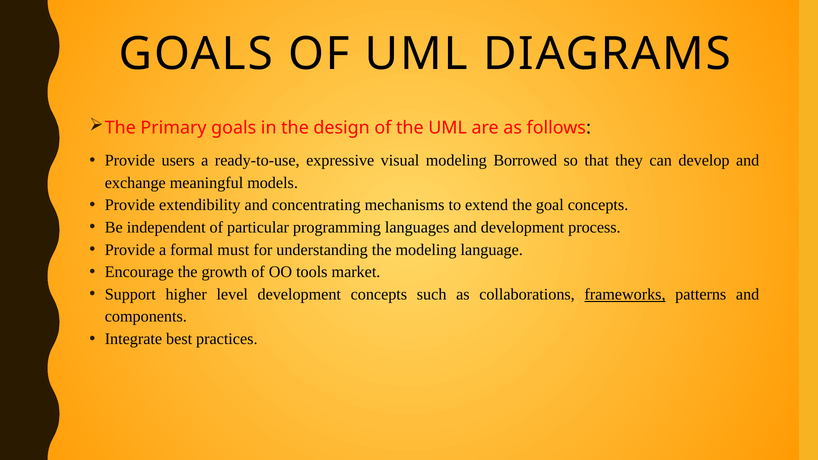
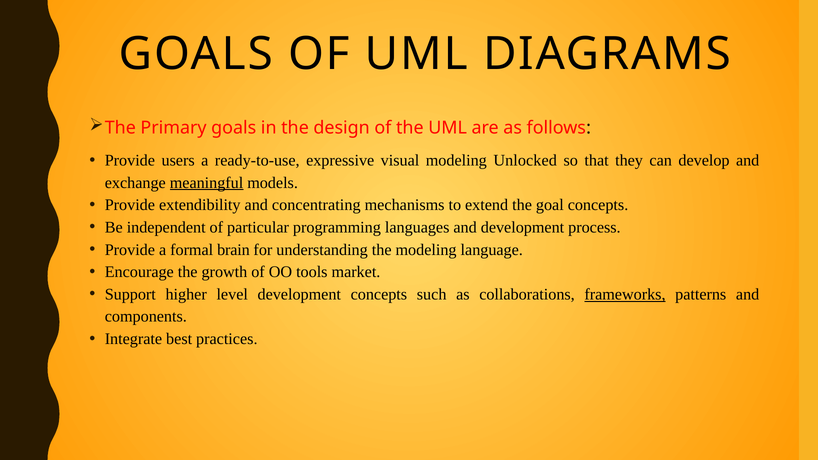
Borrowed: Borrowed -> Unlocked (525, 160)
meaningful underline: none -> present (207, 183)
must: must -> brain (233, 250)
